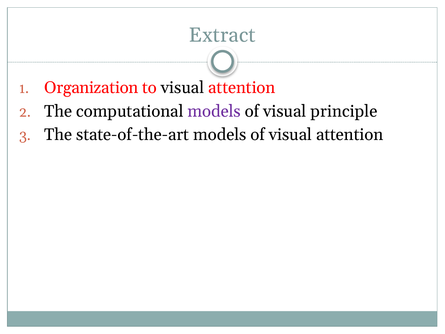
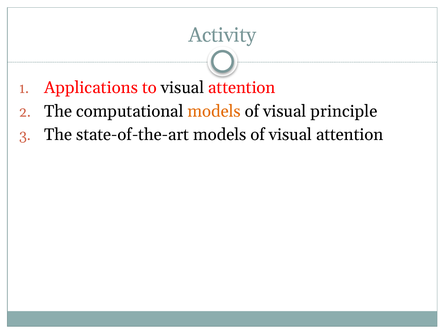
Extract: Extract -> Activity (222, 35)
Organization: Organization -> Applications (91, 88)
models colour: purple -> orange (214, 111)
